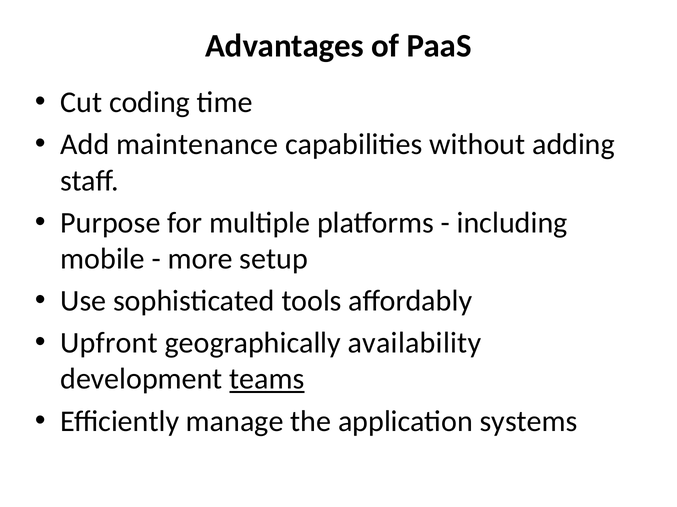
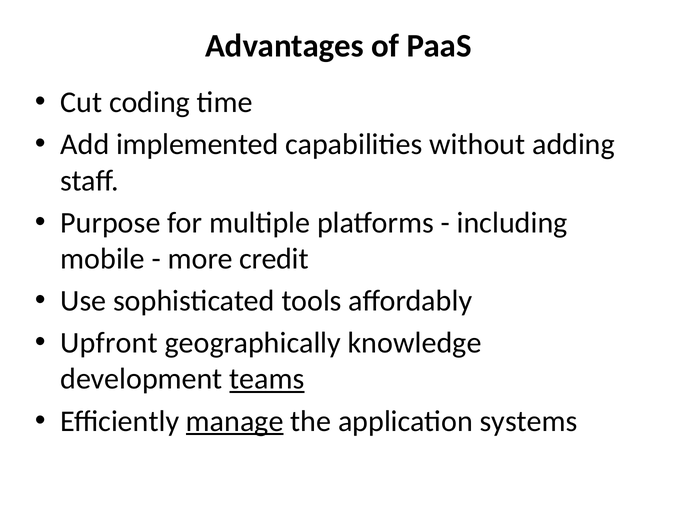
maintenance: maintenance -> implemented (197, 145)
setup: setup -> credit (274, 259)
availability: availability -> knowledge (415, 343)
manage underline: none -> present (235, 422)
